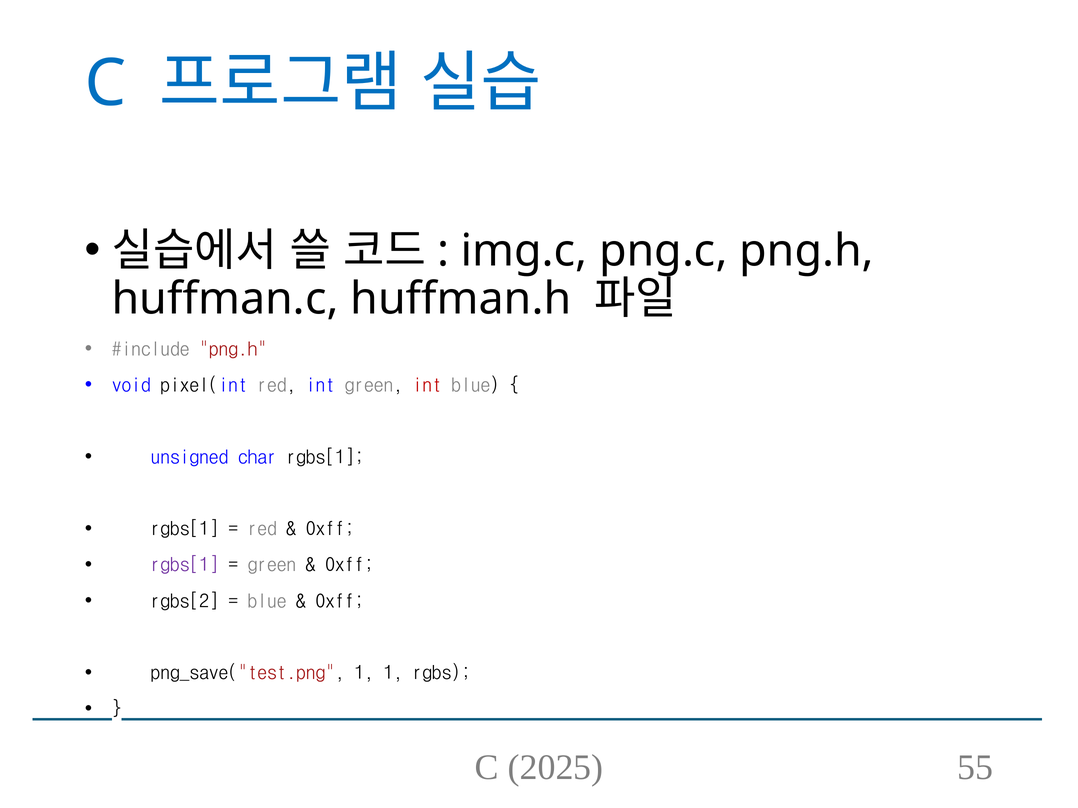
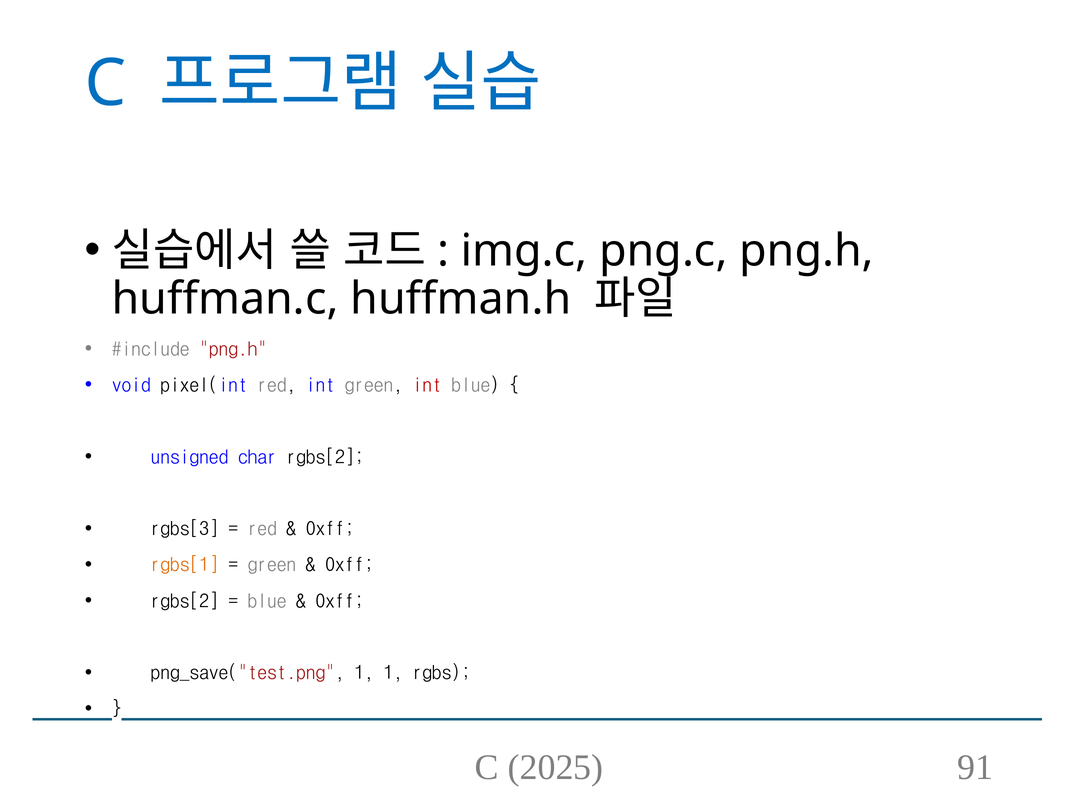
char rgbs[1: rgbs[1 -> rgbs[2 (325, 457)
rgbs[1: rgbs[1 -> rgbs[3 (185, 529)
rgbs[1 colour: purple -> orange (185, 565)
55: 55 -> 91 (975, 768)
